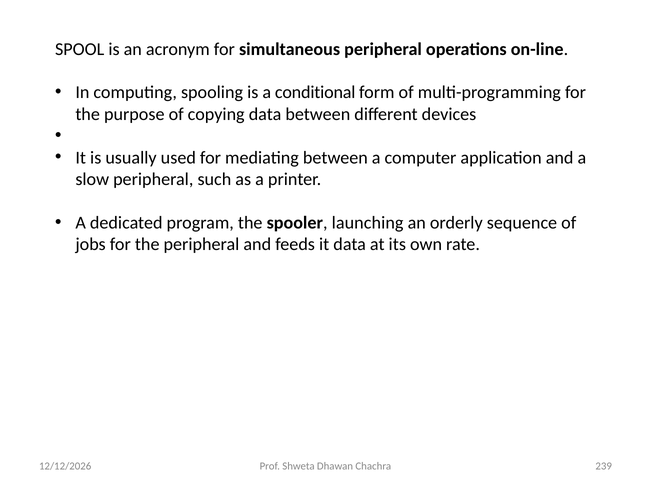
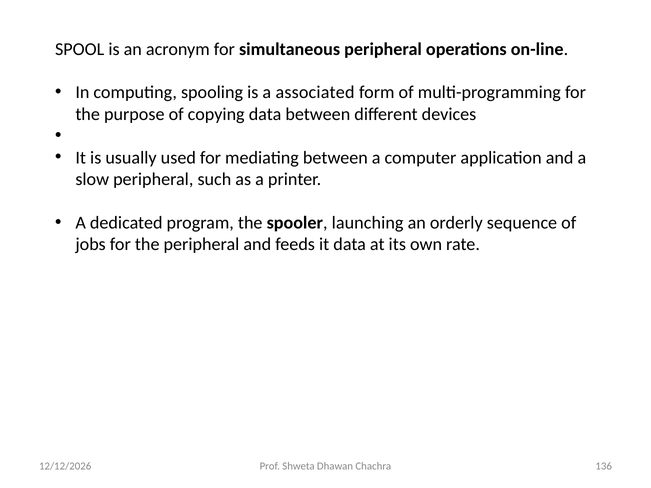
conditional: conditional -> associated (315, 92)
239: 239 -> 136 (604, 466)
